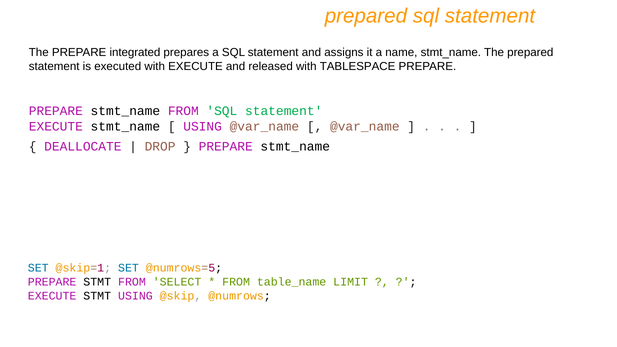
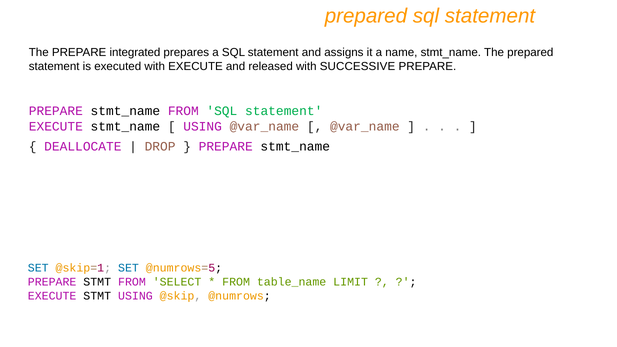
TABLESPACE: TABLESPACE -> SUCCESSIVE (358, 66)
